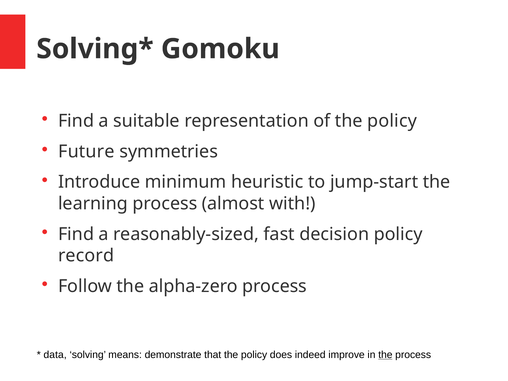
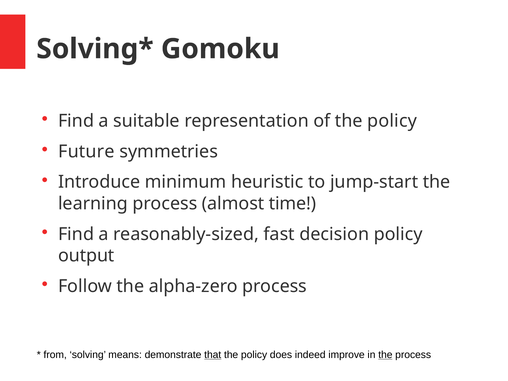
with: with -> time (292, 204)
record: record -> output (86, 256)
data: data -> from (55, 355)
that underline: none -> present (213, 355)
